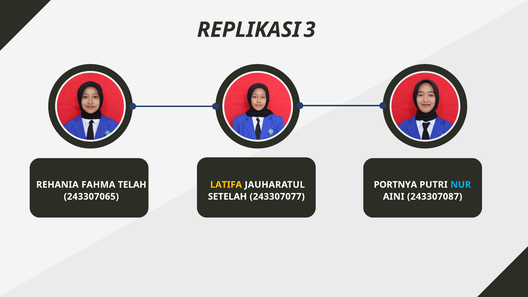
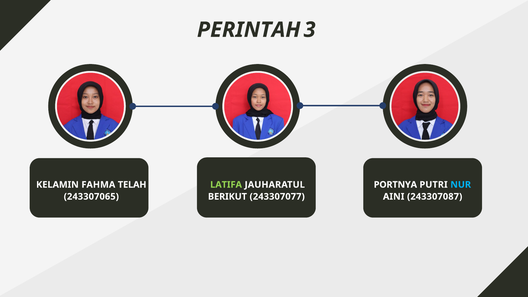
REPLIKASI: REPLIKASI -> PERINTAH (249, 30)
REHANIA: REHANIA -> KELAMIN (57, 185)
LATIFA colour: yellow -> light green (226, 185)
SETELAH: SETELAH -> BERIKUT (227, 197)
